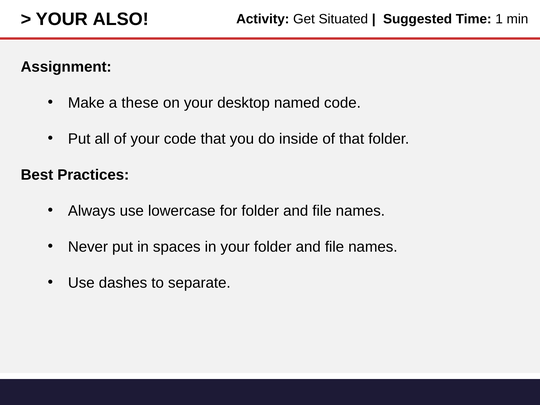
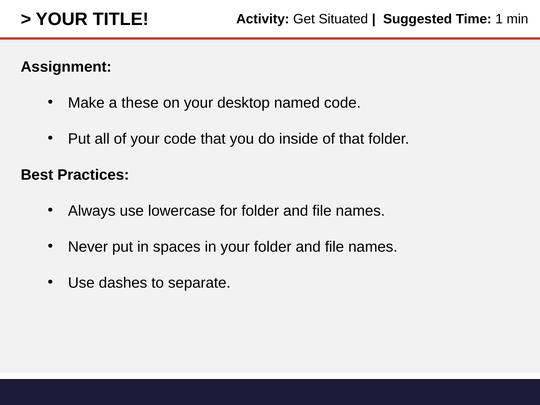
ALSO: ALSO -> TITLE (121, 19)
